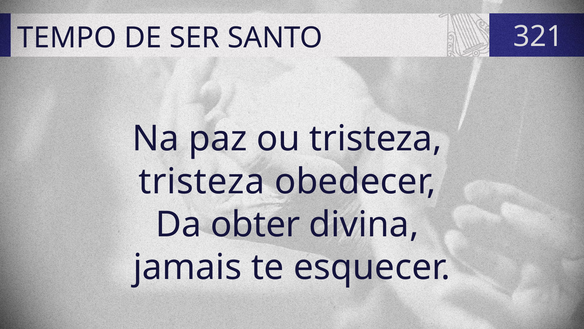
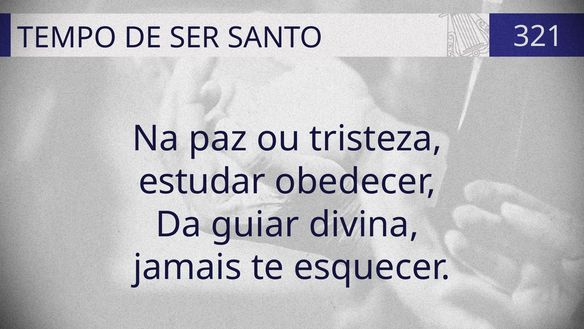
tristeza: tristeza -> estudar (202, 181)
obter: obter -> guiar (255, 224)
